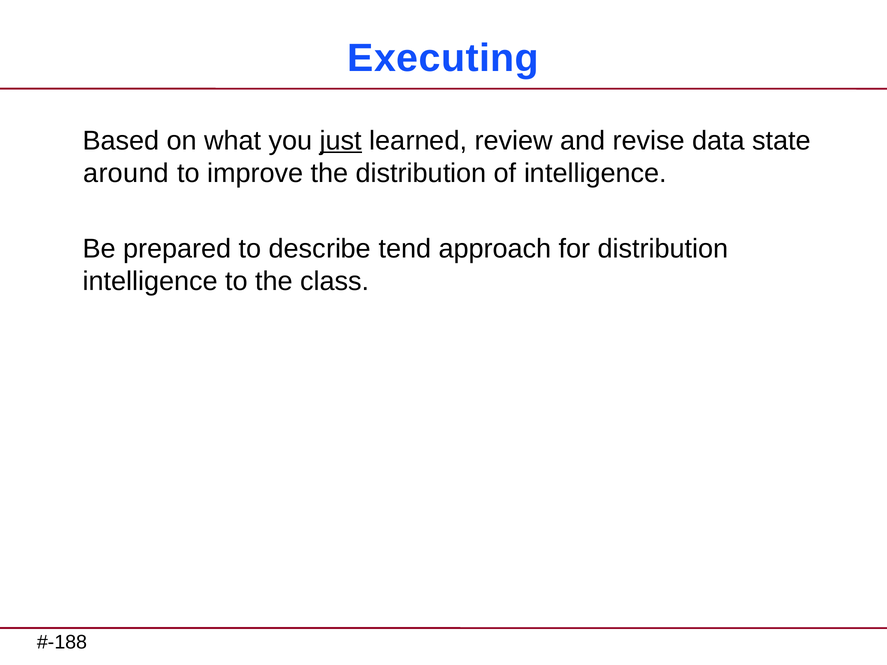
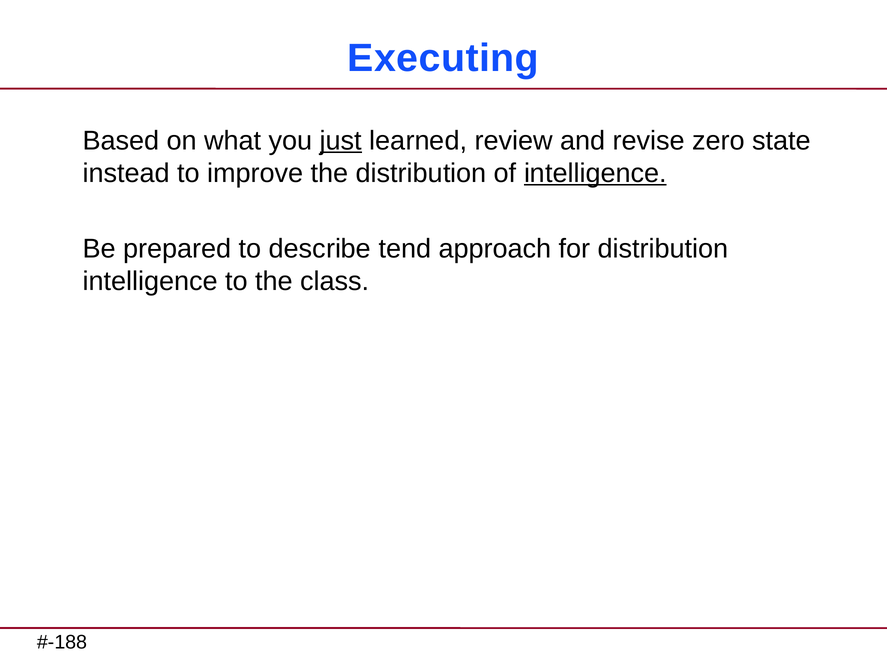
data: data -> zero (719, 141)
around: around -> instead (126, 173)
intelligence underline: none -> present (595, 173)
